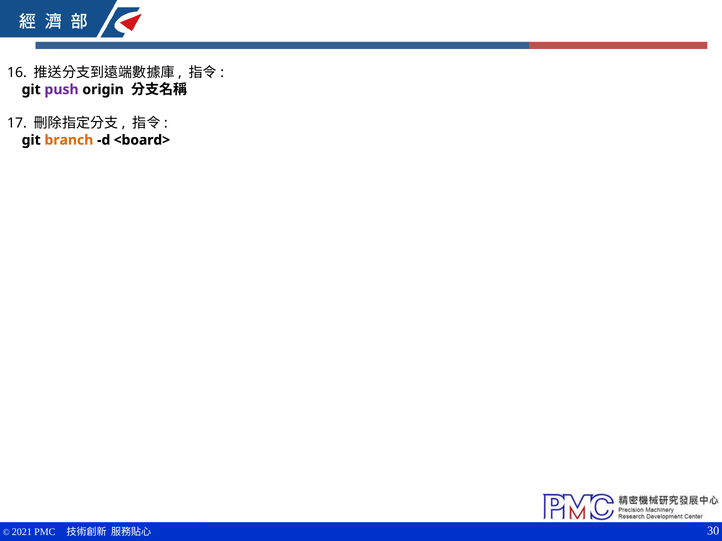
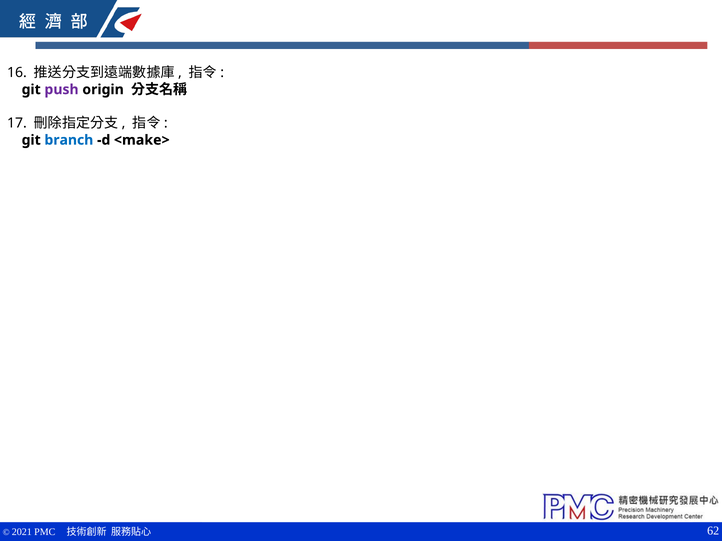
branch colour: orange -> blue (69, 140)
<board>: <board> -> <make> (142, 140)
30: 30 -> 62 (713, 532)
